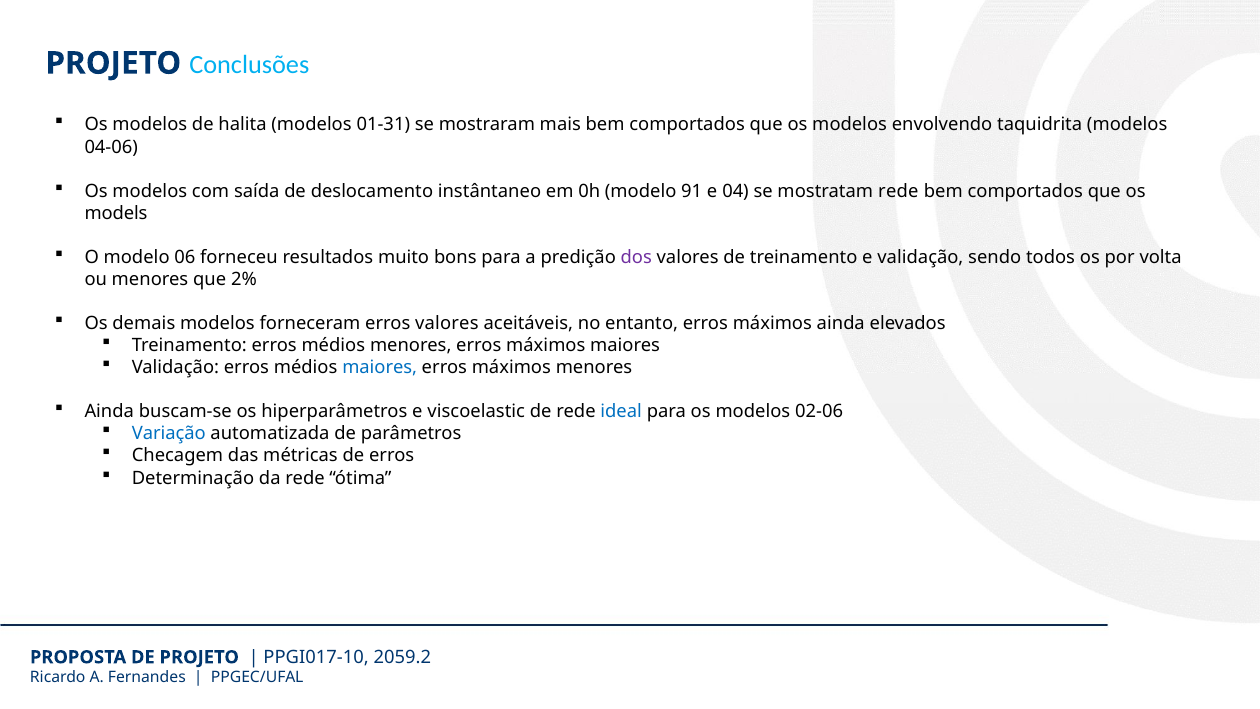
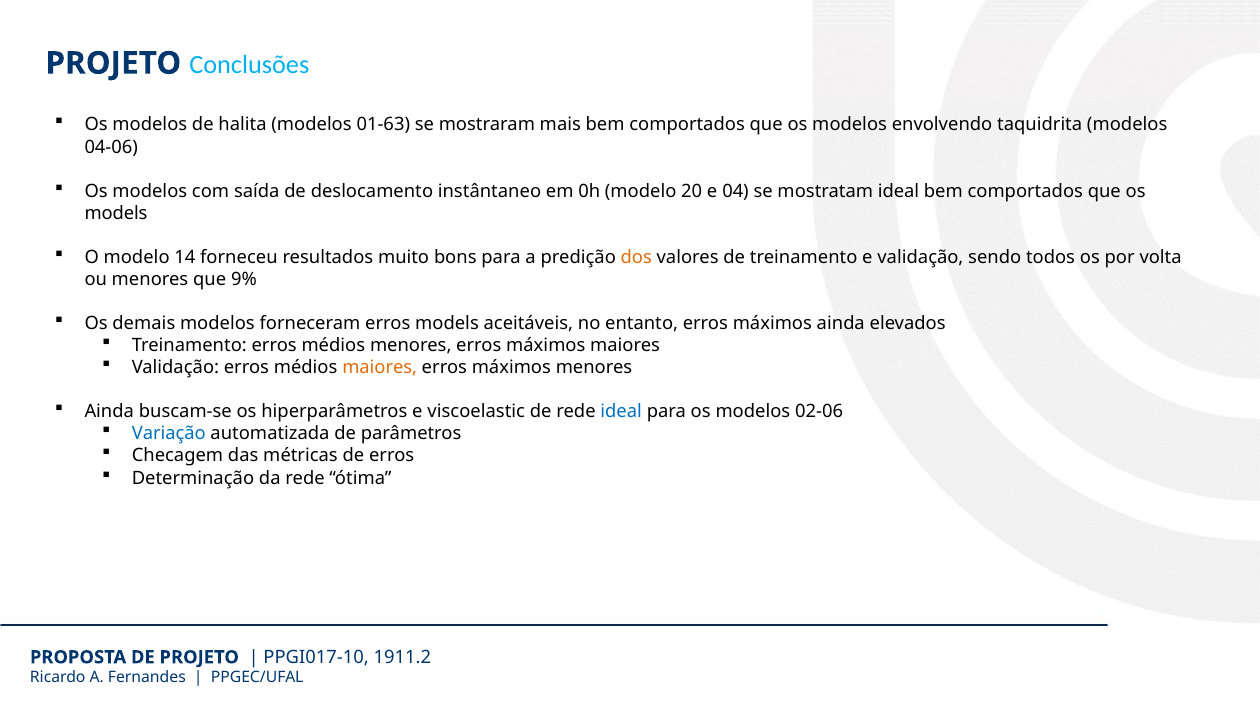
01-31: 01-31 -> 01-63 (383, 125)
91: 91 -> 20 (692, 191)
mostratam rede: rede -> ideal (898, 191)
06: 06 -> 14 (185, 257)
dos colour: purple -> orange (636, 257)
2%: 2% -> 9% (244, 279)
erros valores: valores -> models (447, 323)
maiores colour: blue -> orange (380, 368)
2059.2: 2059.2 -> 1911.2 (402, 657)
